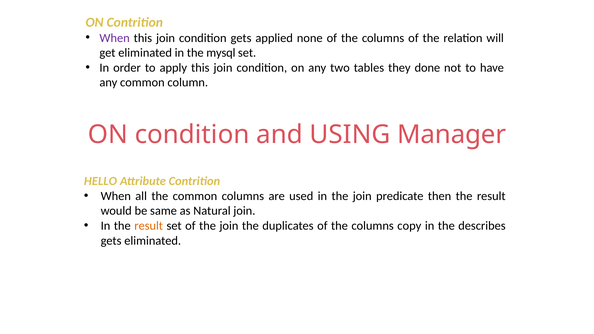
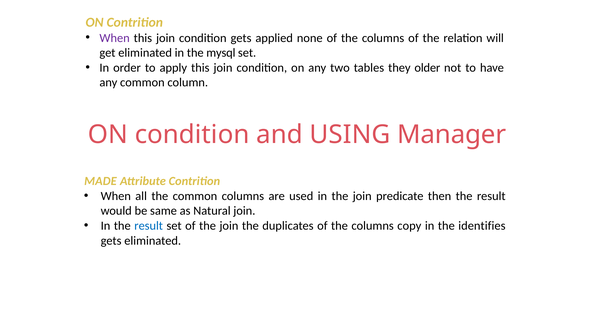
done: done -> older (427, 68)
HELLO: HELLO -> MADE (100, 181)
result colour: orange -> blue (149, 226)
describes: describes -> identifies (482, 226)
